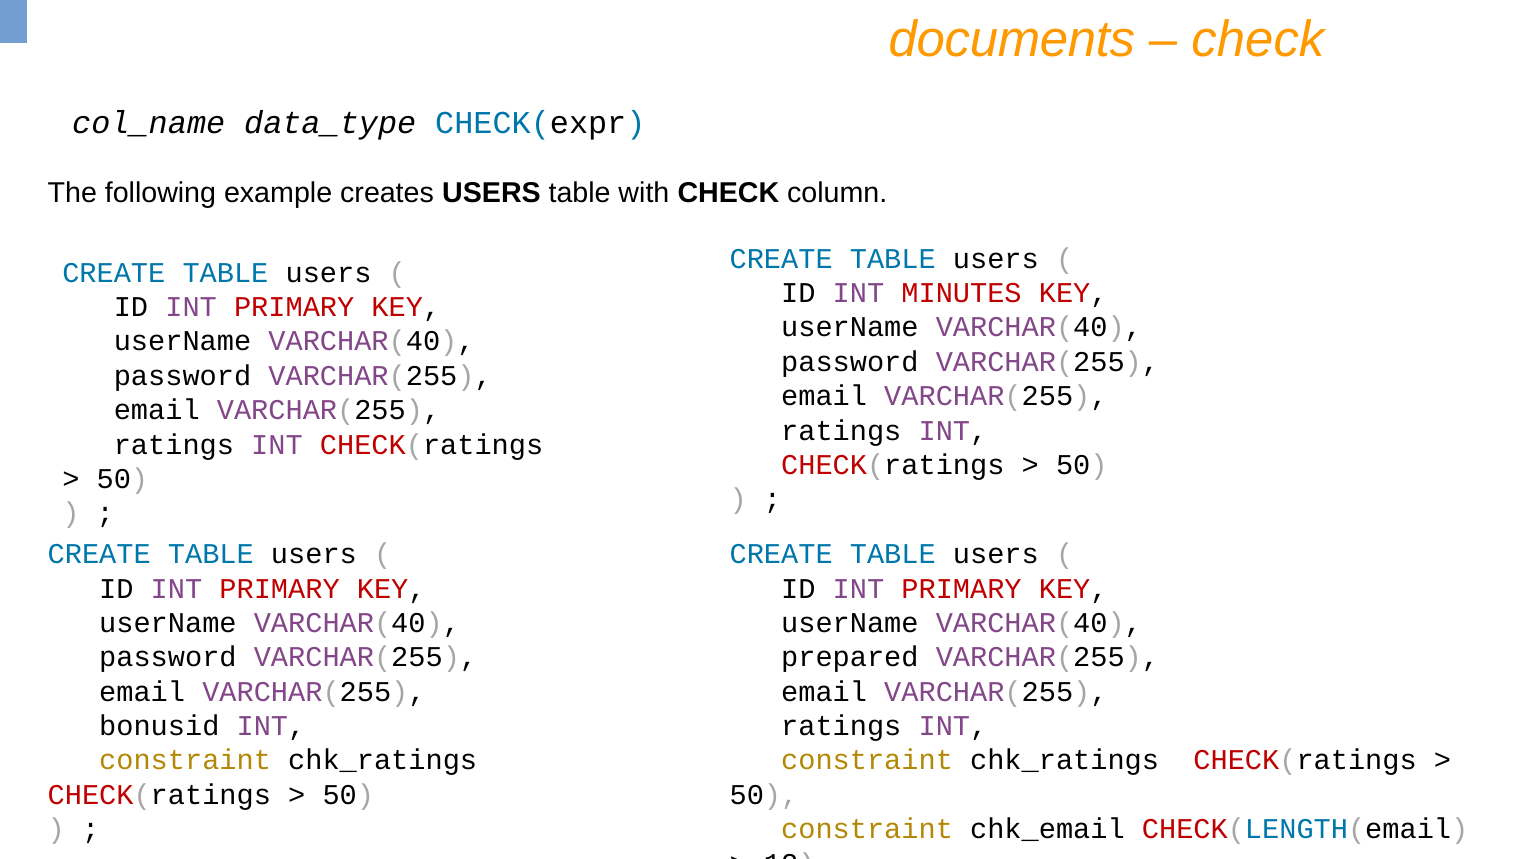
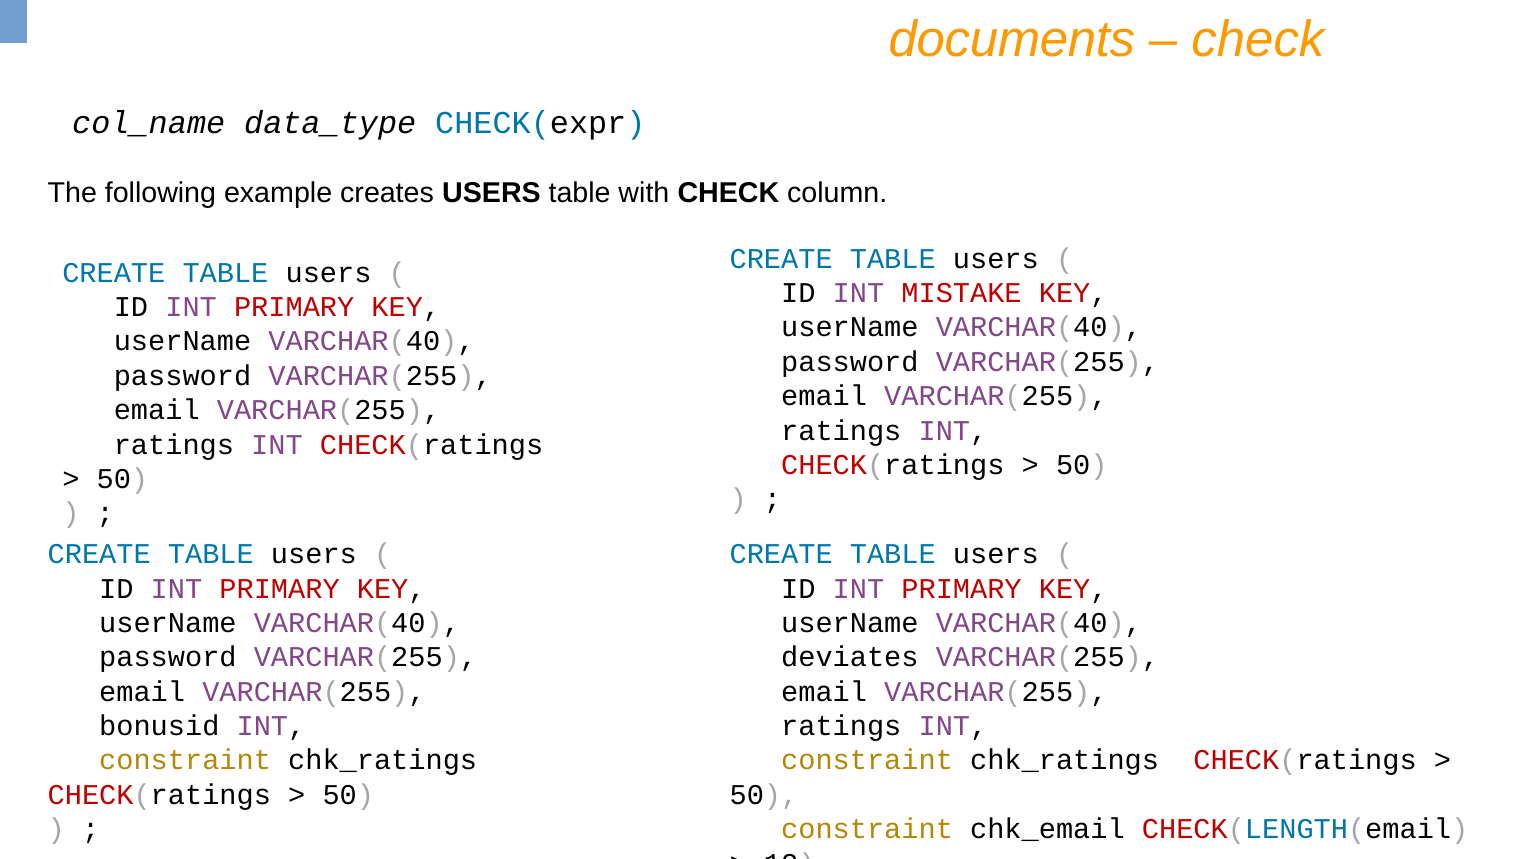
MINUTES: MINUTES -> MISTAKE (962, 293)
prepared: prepared -> deviates (850, 657)
